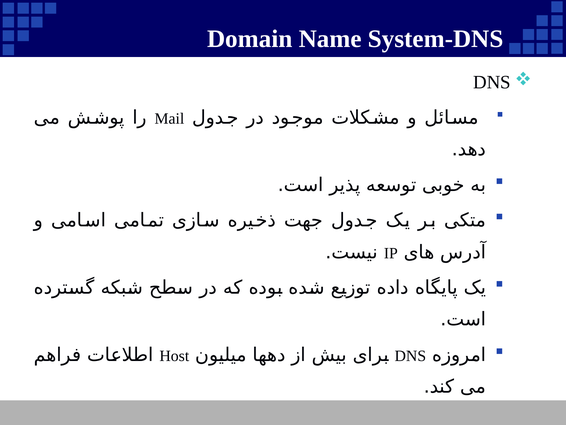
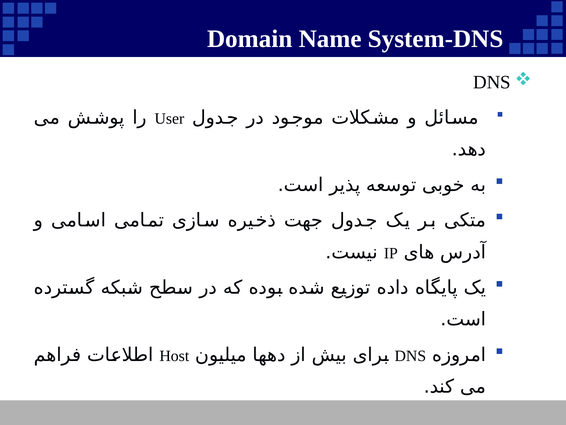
Mail: Mail -> User (169, 119)
